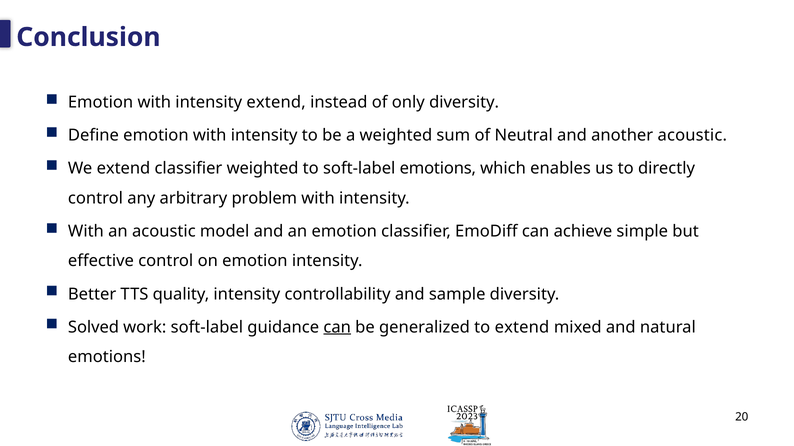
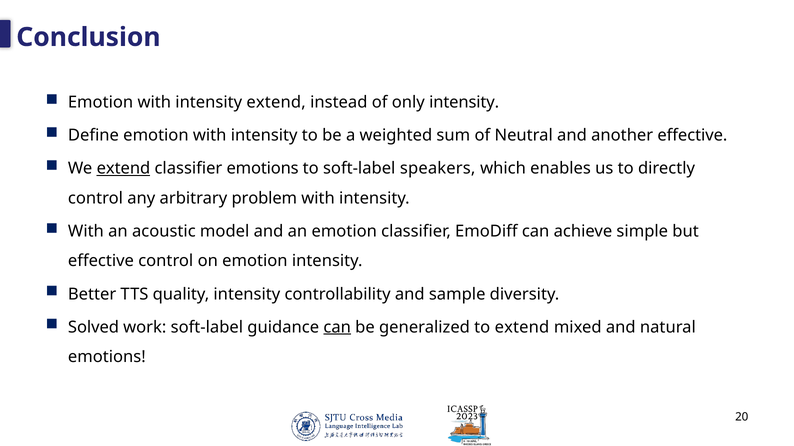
only diversity: diversity -> intensity (464, 103)
another acoustic: acoustic -> effective (692, 136)
extend underline: none -> present (123, 169)
classifier weighted: weighted -> emotions (263, 169)
soft-label emotions: emotions -> speakers (438, 169)
